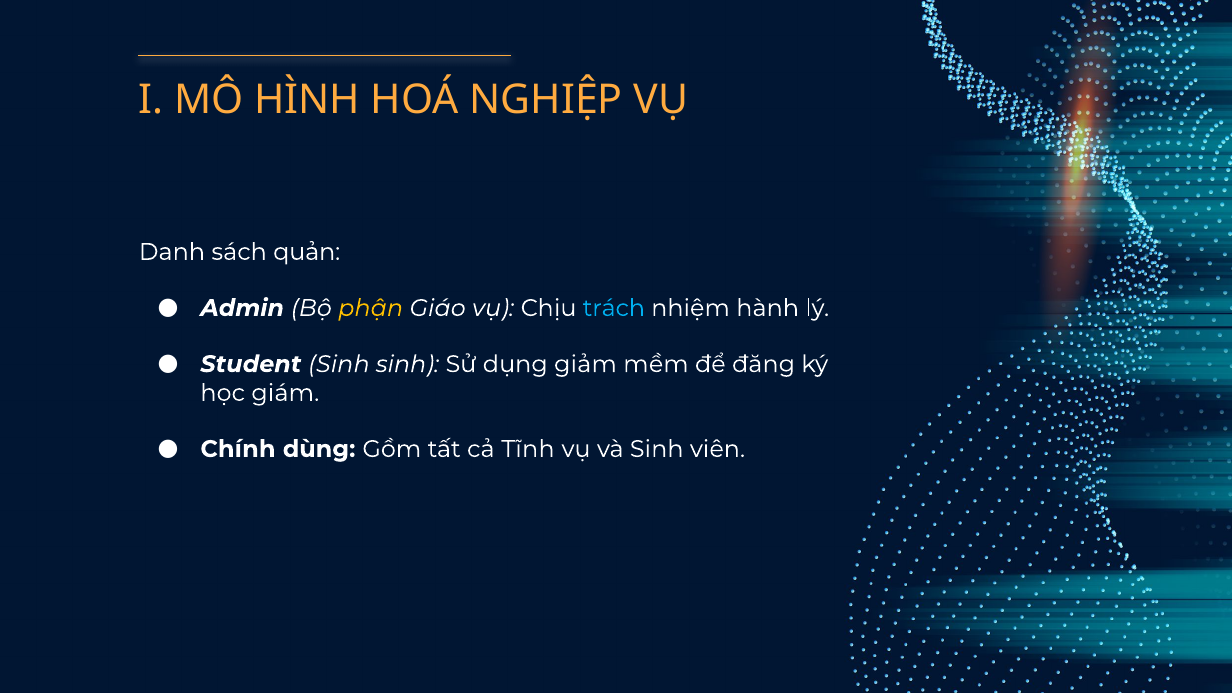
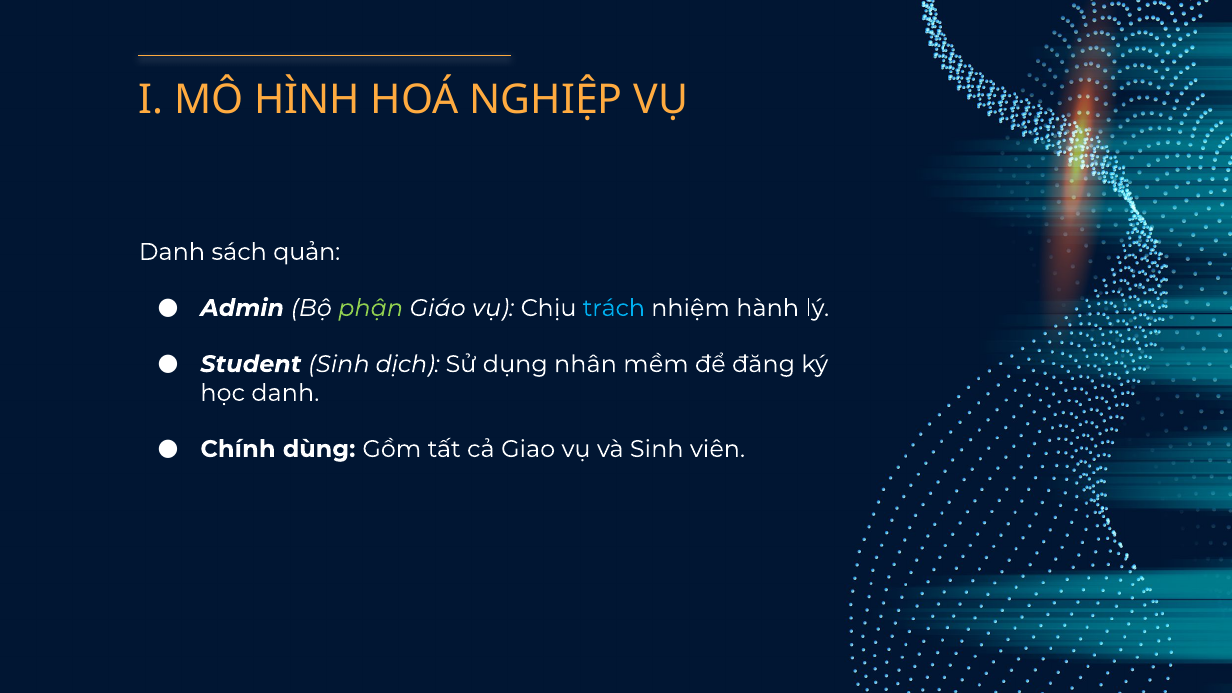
phận colour: yellow -> light green (371, 308)
Sinh sinh: sinh -> dịch (408, 364)
giảm: giảm -> nhân (585, 364)
học giám: giám -> danh (285, 393)
Tĩnh: Tĩnh -> Giao (528, 449)
